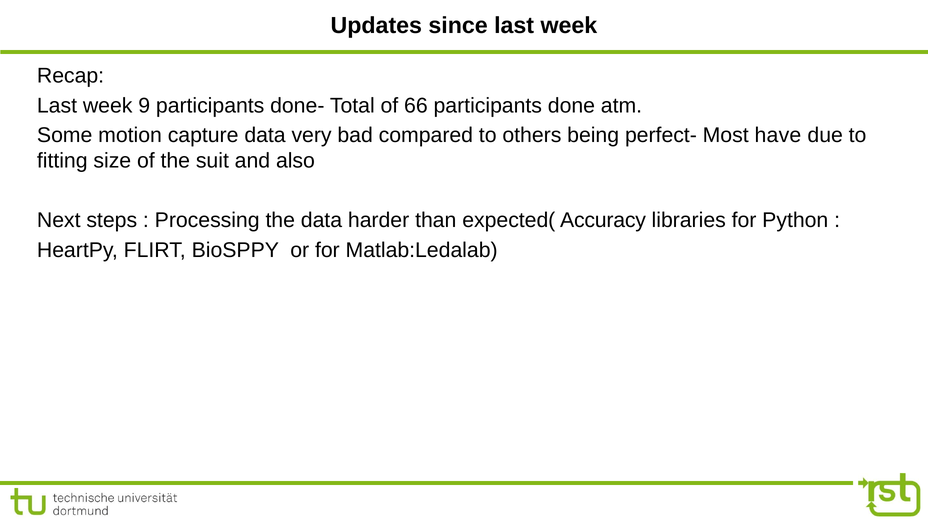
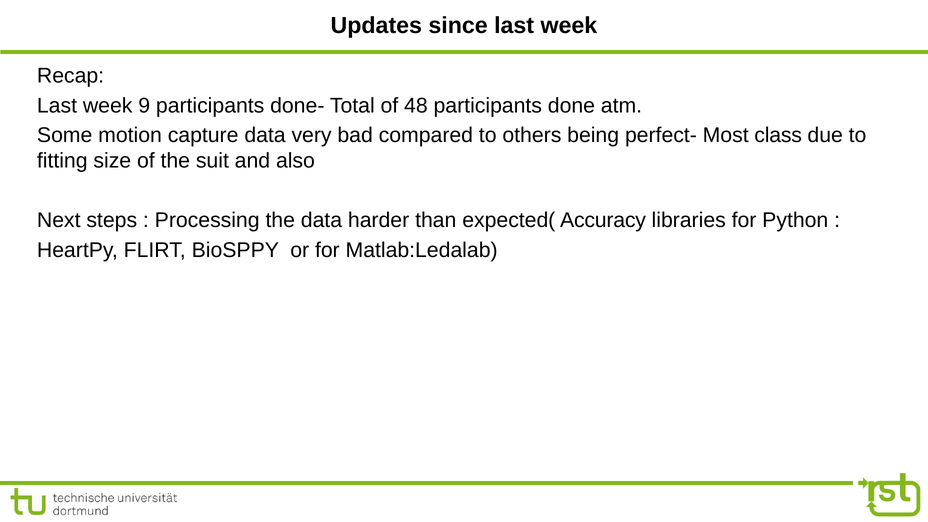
66: 66 -> 48 (416, 106)
have: have -> class (778, 135)
